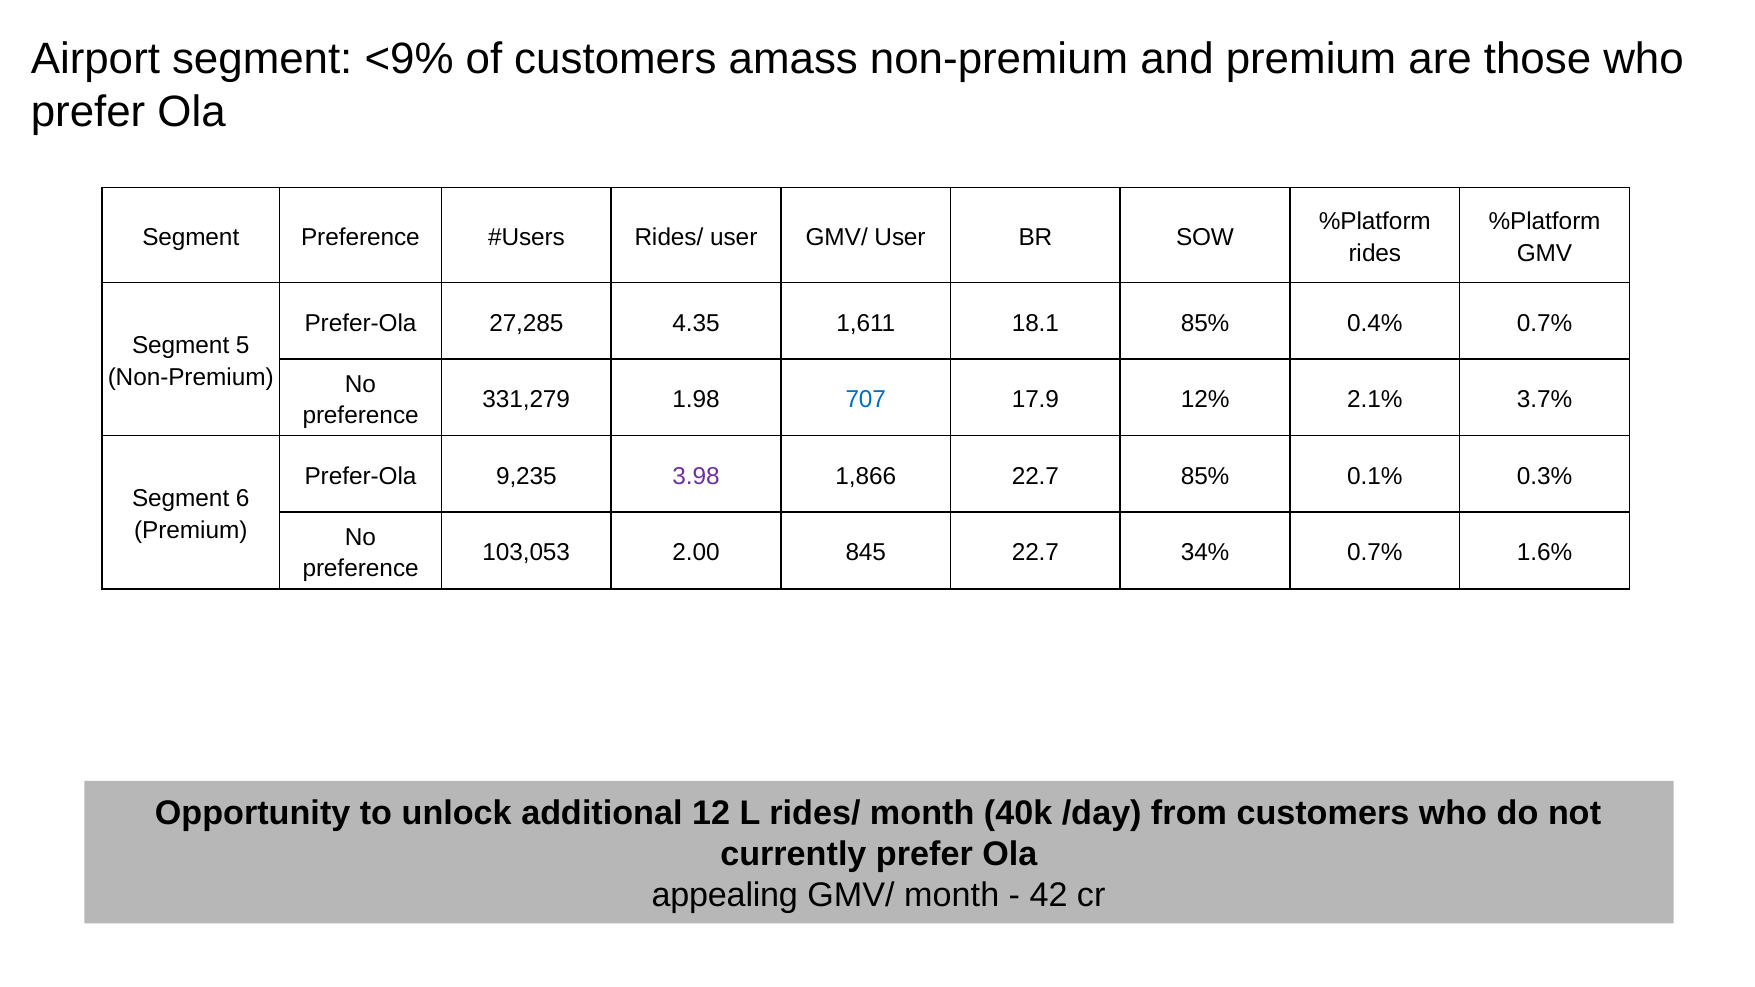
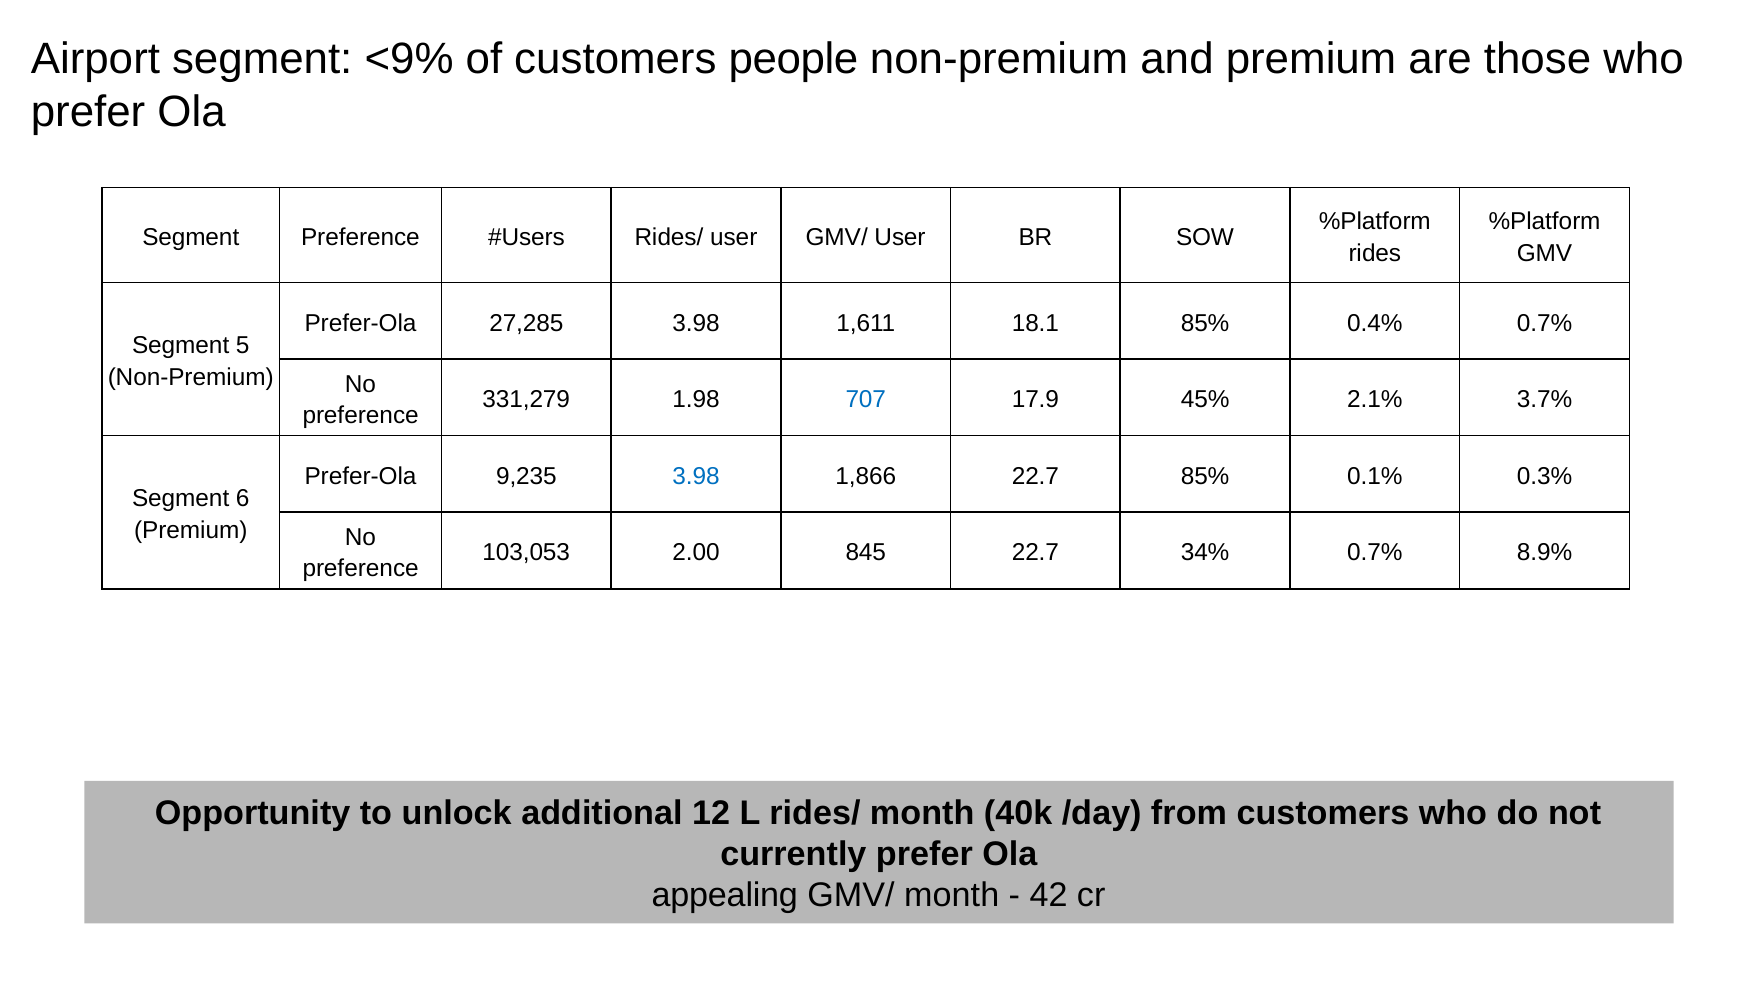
amass: amass -> people (793, 59)
27,285 4.35: 4.35 -> 3.98 (696, 323)
12%: 12% -> 45% (1205, 400)
3.98 colour: purple -> blue (696, 476)
1.6%: 1.6% -> 8.9% (1545, 553)
